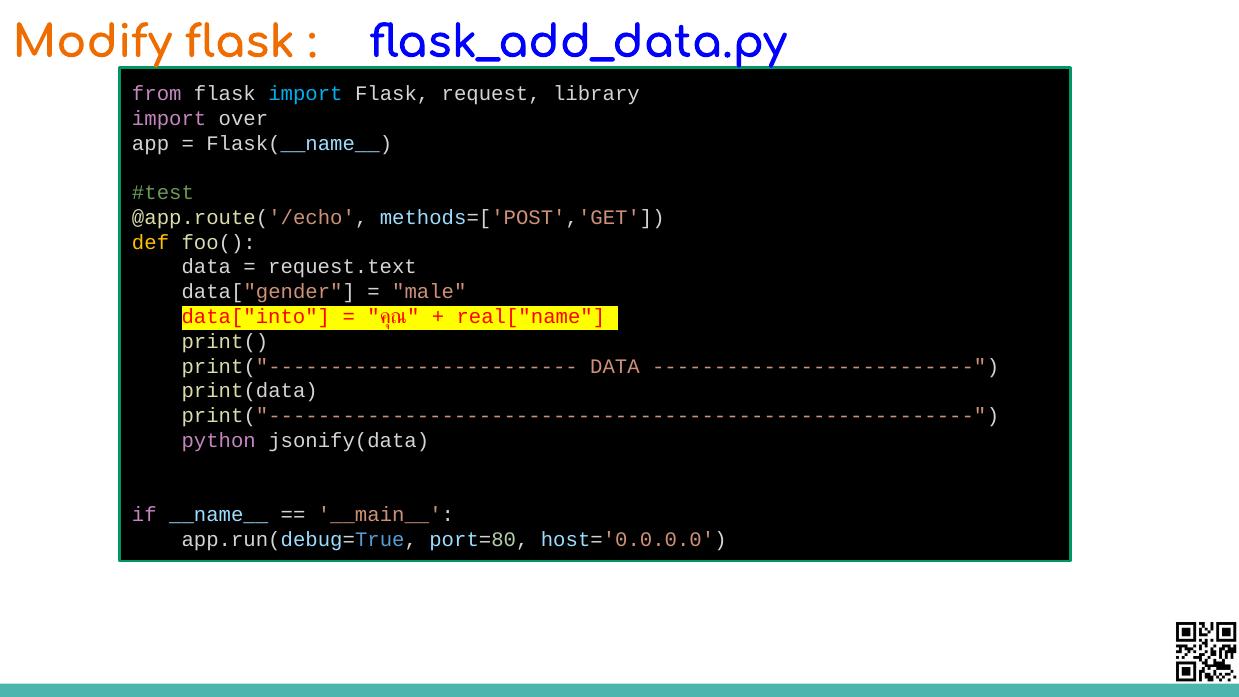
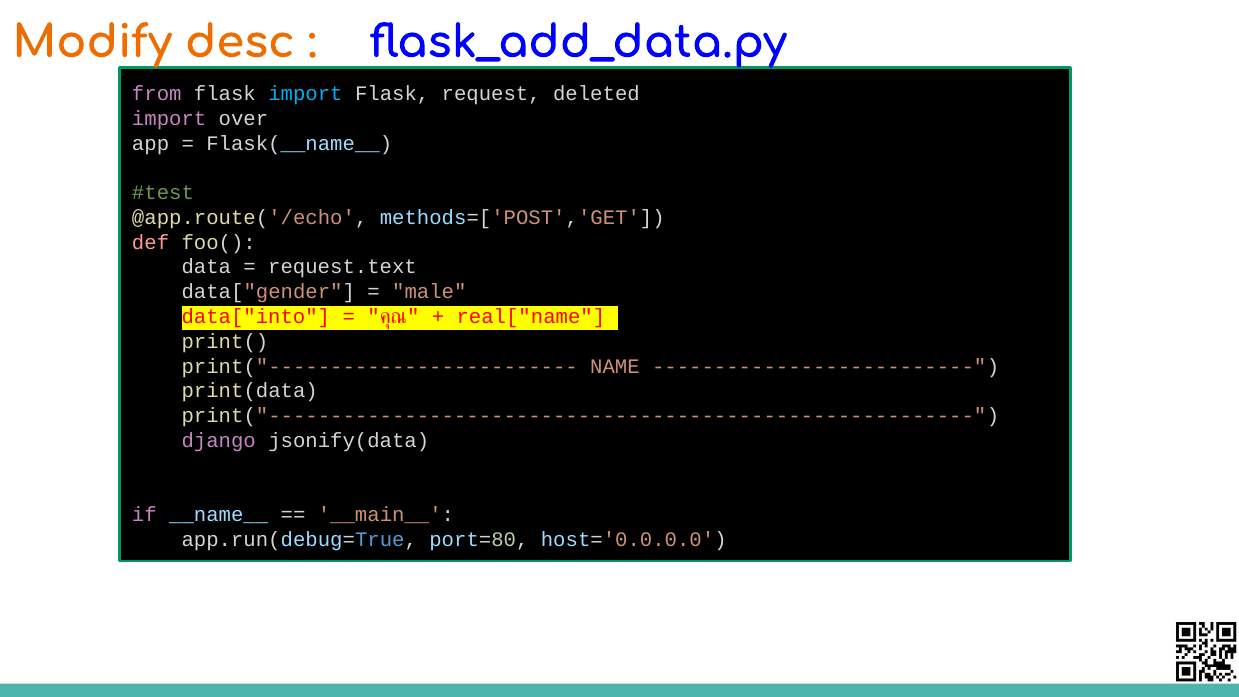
Modify flask: flask -> desc (240, 42)
library: library -> deleted (596, 94)
def colour: yellow -> pink (151, 242)
print("------------------------- DATA: DATA -> NAME (615, 366)
python: python -> django (219, 441)
